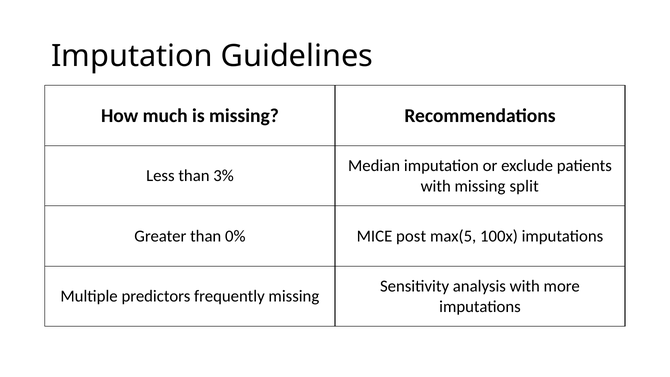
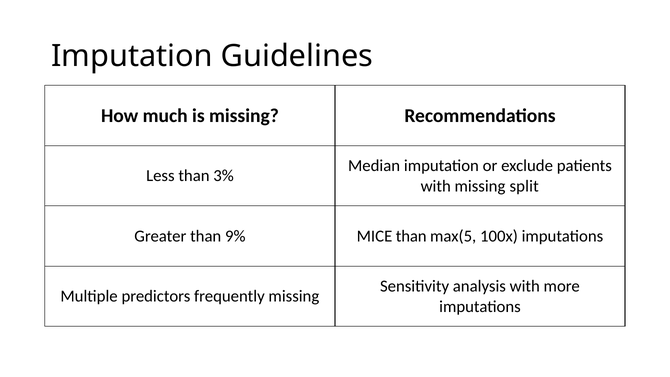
0%: 0% -> 9% (235, 236)
MICE post: post -> than (411, 236)
